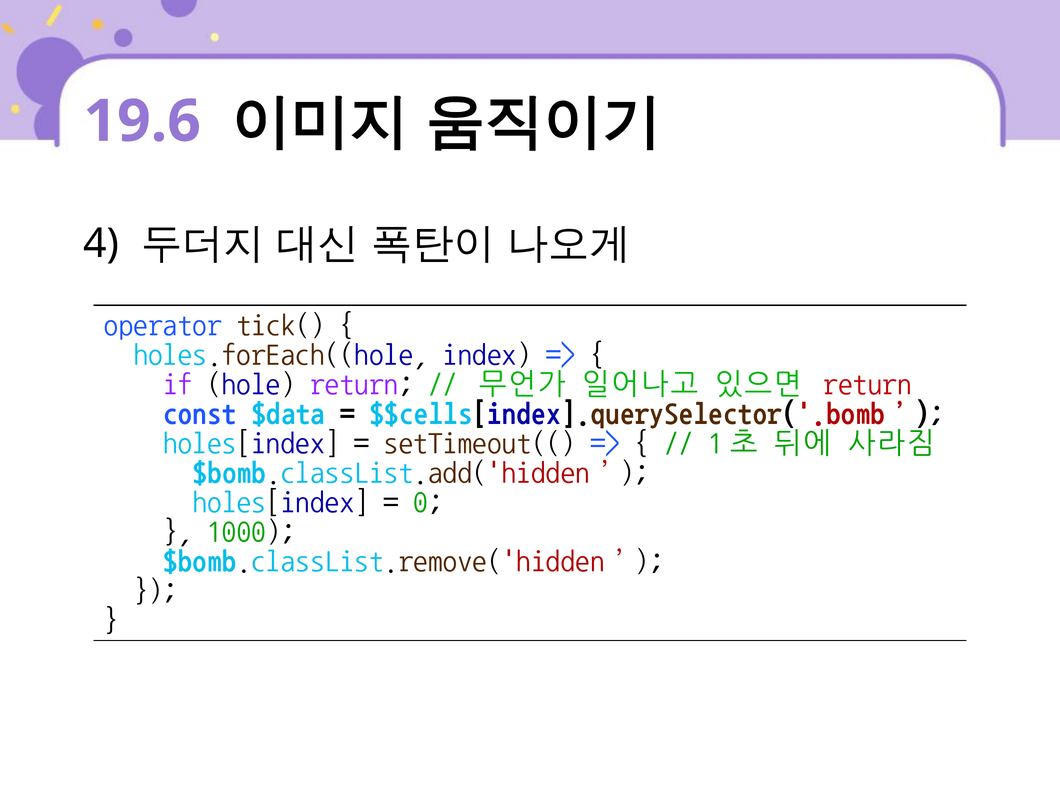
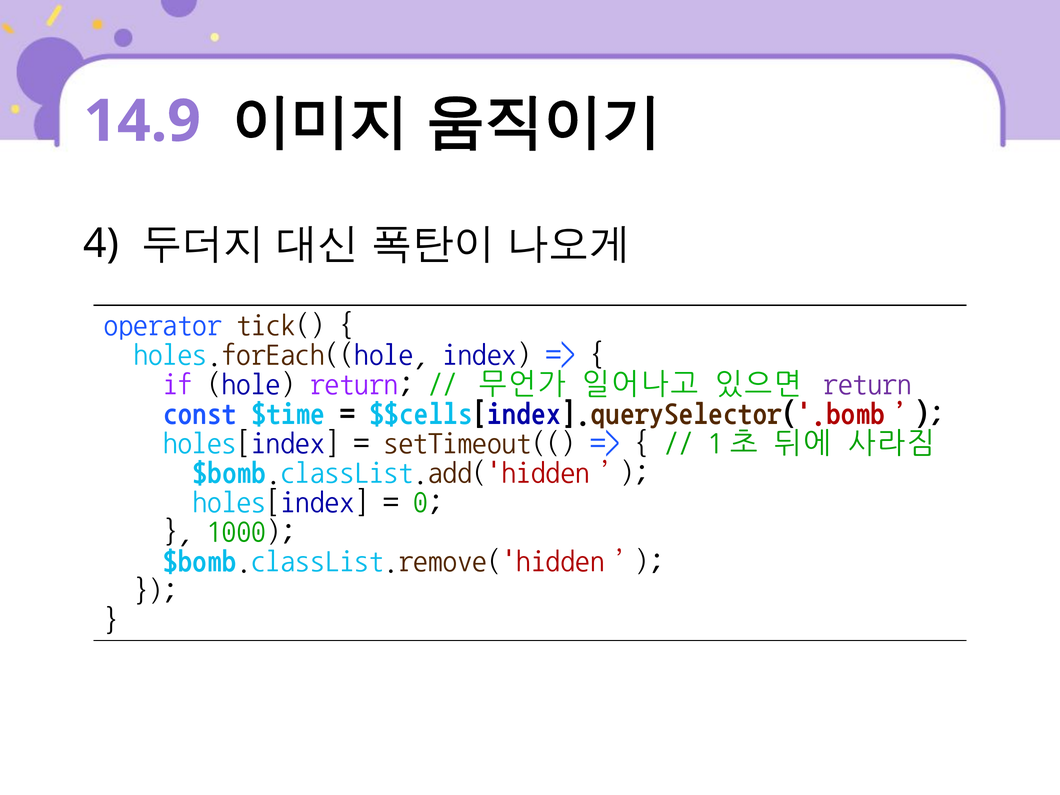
19.6: 19.6 -> 14.9 (142, 121)
return colour: red -> purple (868, 384)
$data: $data -> $time (288, 413)
